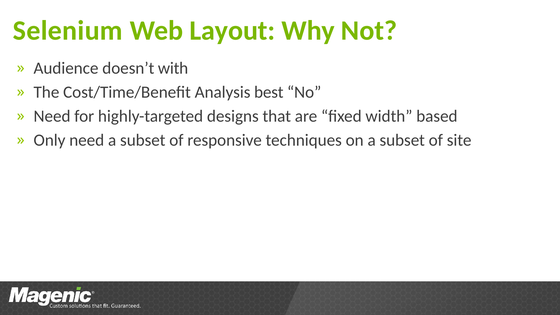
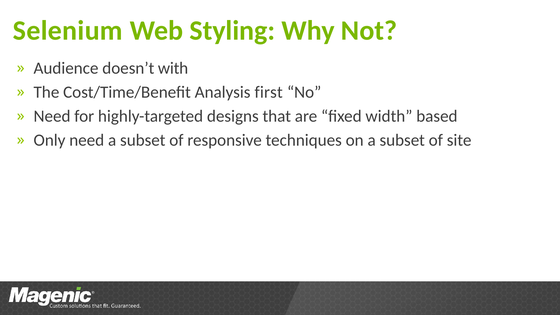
Layout: Layout -> Styling (232, 30)
best: best -> first (269, 92)
